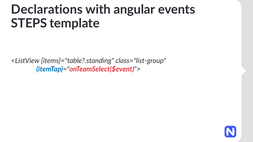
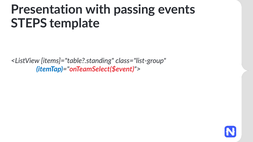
Declarations: Declarations -> Presentation (47, 10)
angular: angular -> passing (134, 10)
